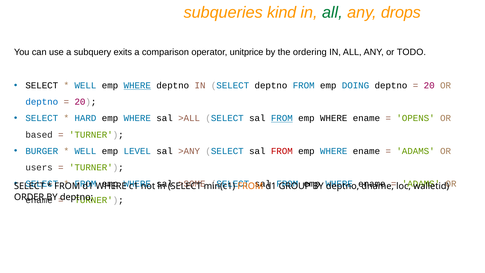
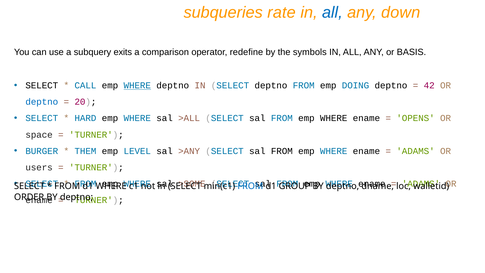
kind: kind -> rate (281, 13)
all colour: green -> blue (332, 13)
drops: drops -> down (401, 13)
unitprice: unitprice -> redefine (246, 52)
ordering: ordering -> symbols (310, 52)
TODO: TODO -> BASIS (411, 52)
WELL: WELL -> CALL (85, 85)
20: 20 -> 42 (429, 85)
FROM underline: present -> none (282, 118)
based: based -> space (39, 135)
WELL: WELL -> THEM (85, 151)
FROM colour: red -> black (282, 151)
FROM colour: orange -> blue (250, 186)
